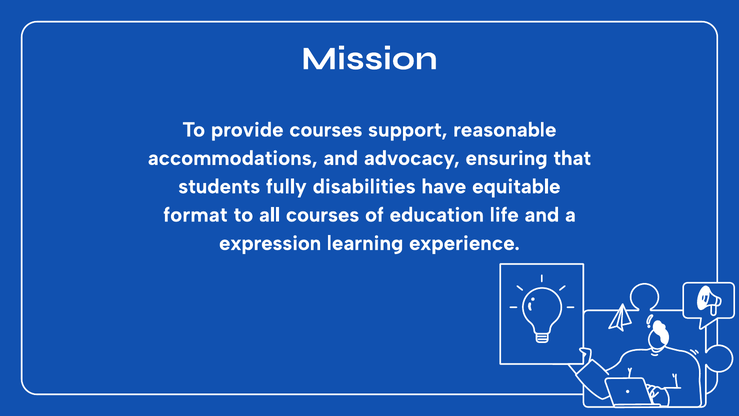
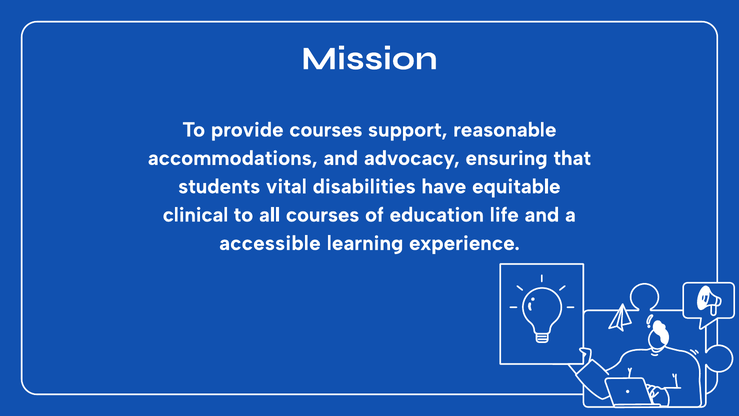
fully: fully -> vital (286, 186)
format: format -> clinical (196, 215)
expression: expression -> accessible (270, 243)
